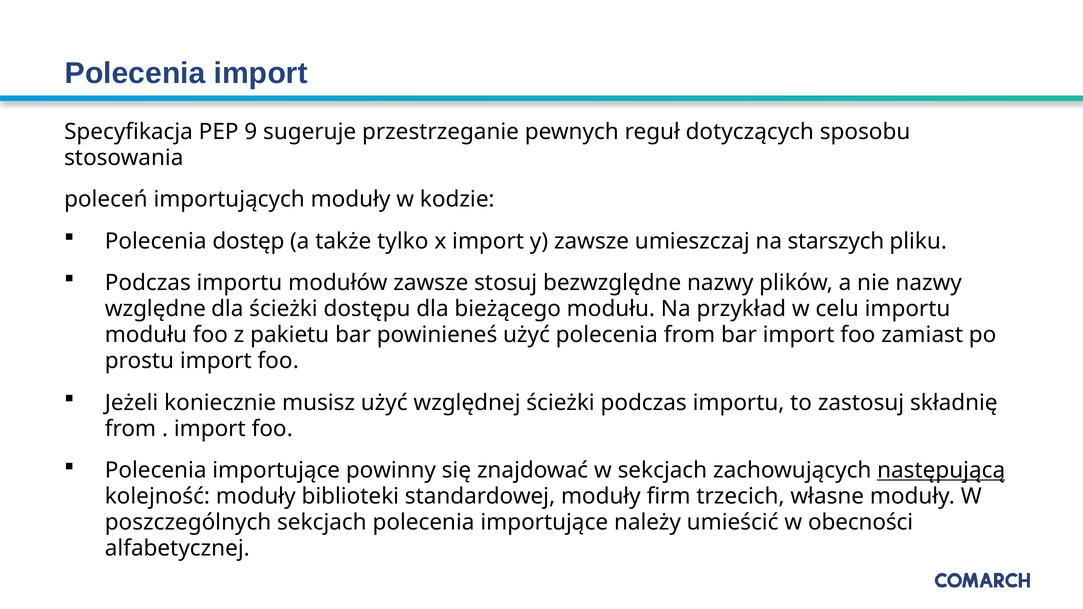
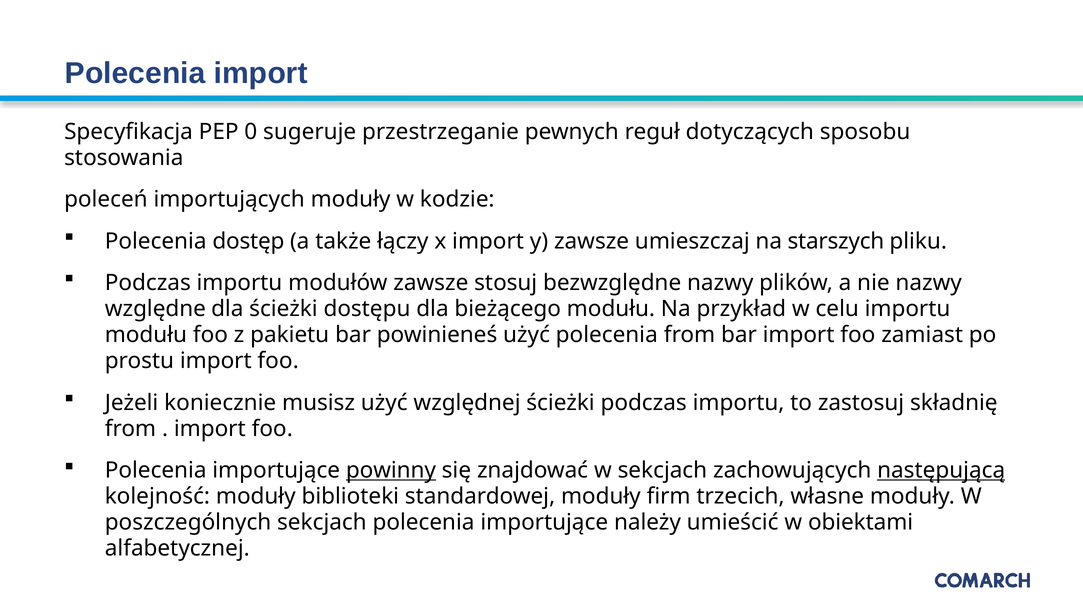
9: 9 -> 0 (251, 132)
tylko: tylko -> łączy (403, 241)
powinny underline: none -> present (391, 471)
obecności: obecności -> obiektami (861, 523)
